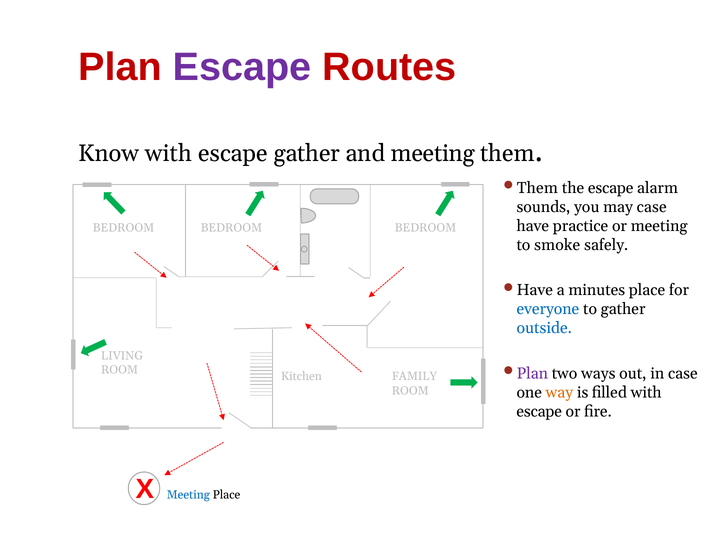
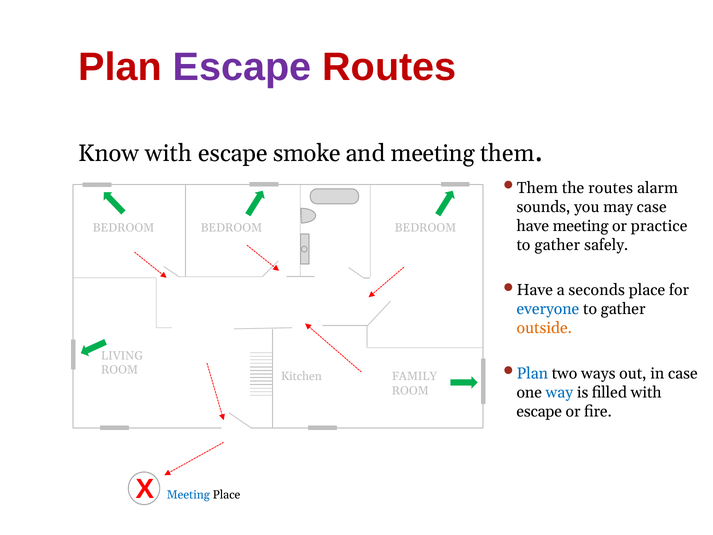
escape gather: gather -> smoke (307, 153)
the escape: escape -> routes (611, 188)
have practice: practice -> meeting (581, 226)
or meeting: meeting -> practice (659, 226)
smoke: smoke -> gather (557, 245)
minutes: minutes -> seconds (597, 290)
outside colour: blue -> orange (544, 328)
Plan colour: purple -> blue (532, 373)
way colour: orange -> blue (559, 392)
